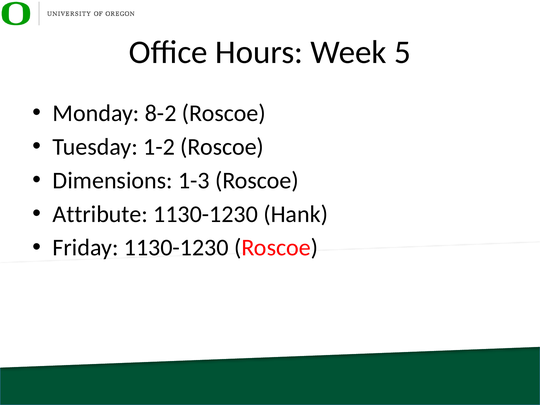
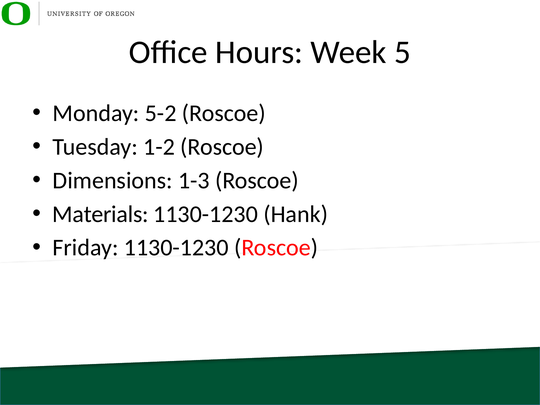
8-2: 8-2 -> 5-2 (161, 113)
Attribute: Attribute -> Materials (100, 214)
